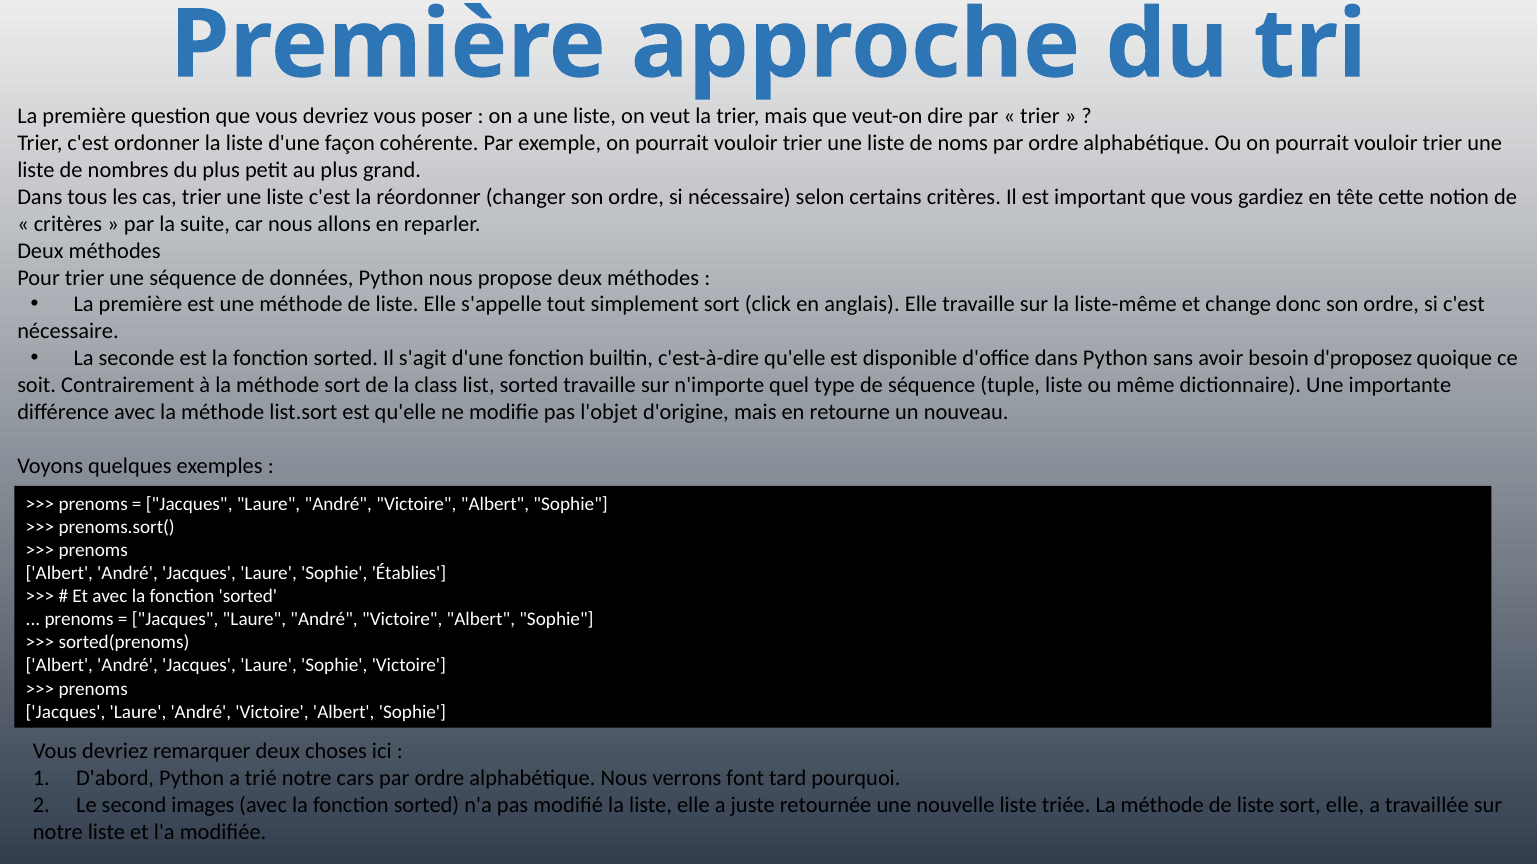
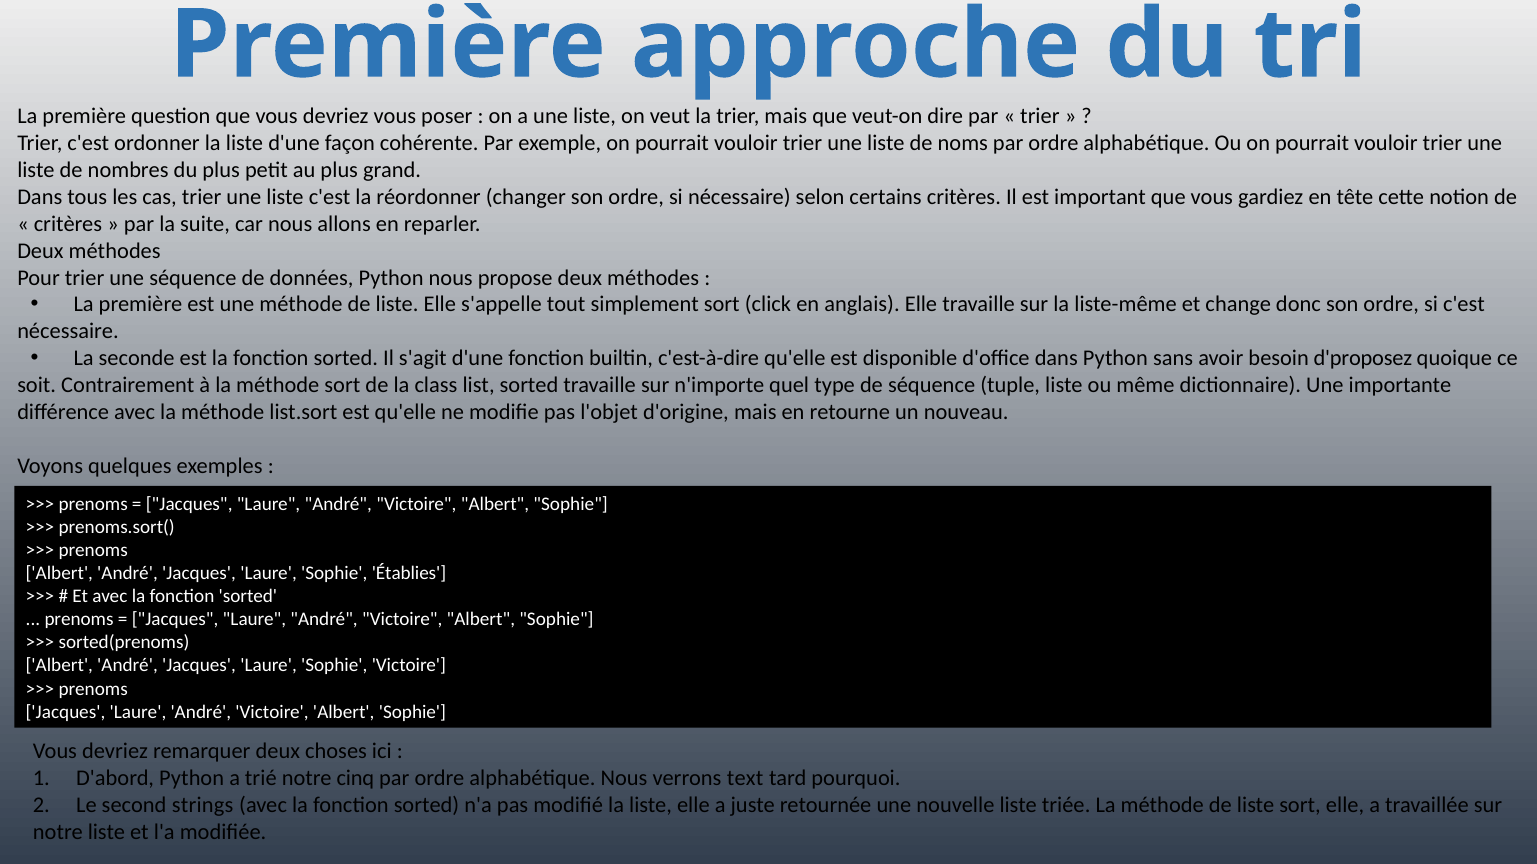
cars: cars -> cinq (355, 779)
font: font -> text (745, 779)
images: images -> strings (203, 806)
